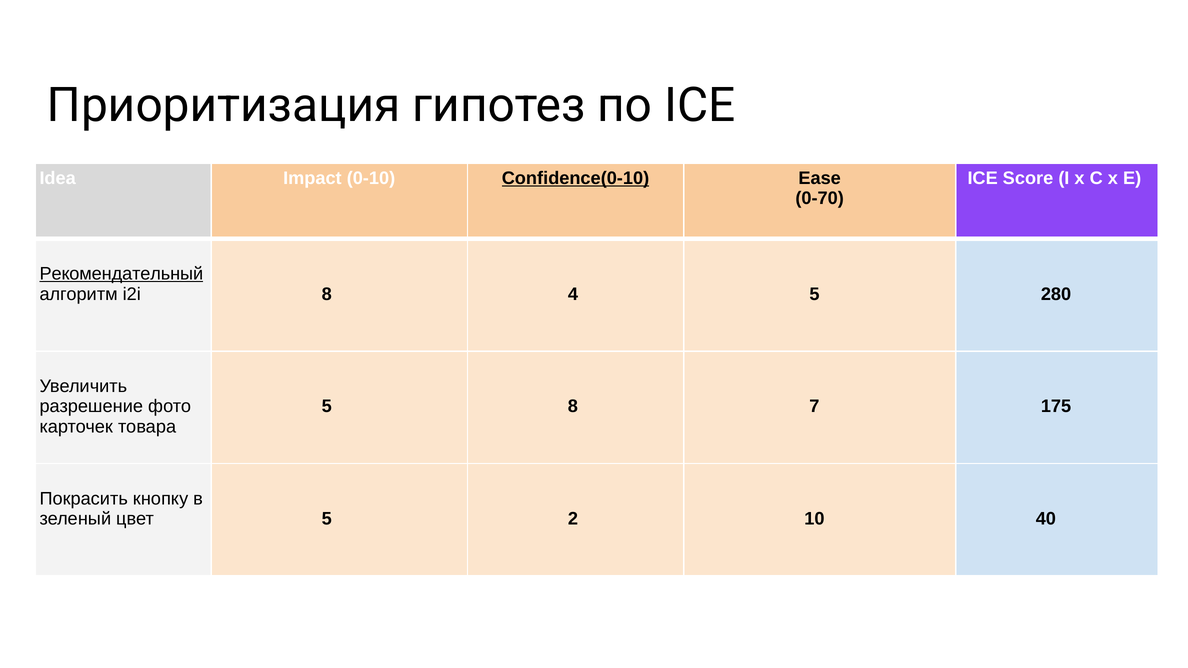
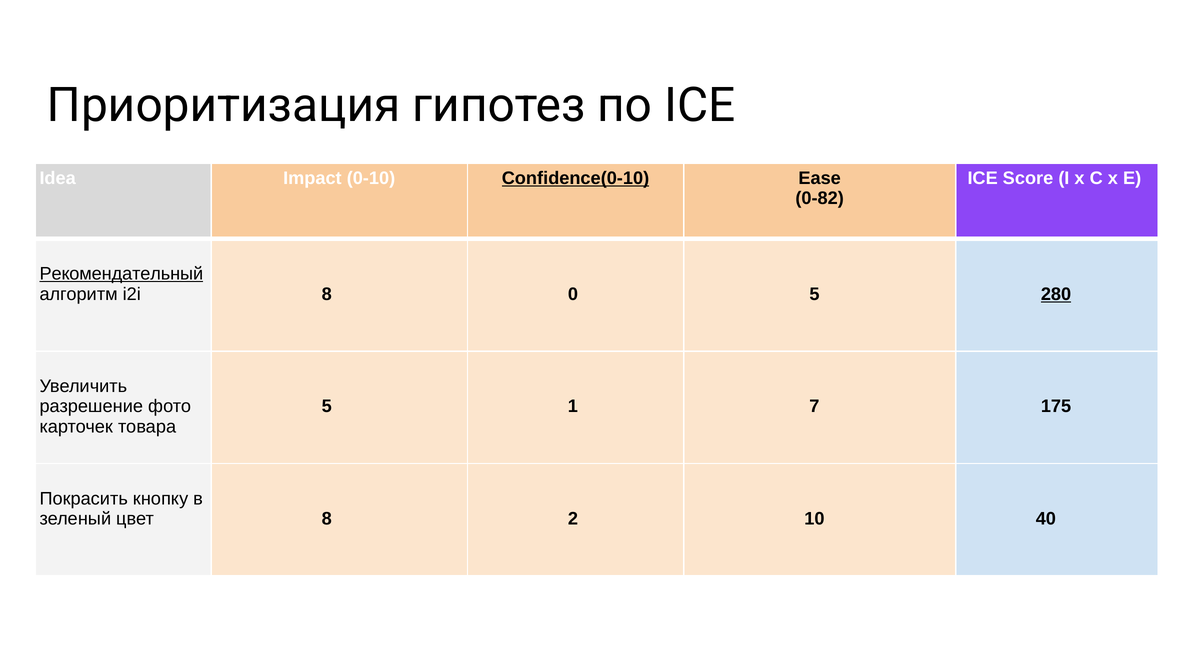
0-70: 0-70 -> 0-82 (820, 198)
4: 4 -> 0 (573, 294)
280 underline: none -> present (1056, 294)
5 8: 8 -> 1 (573, 407)
цвет 5: 5 -> 8 (327, 519)
